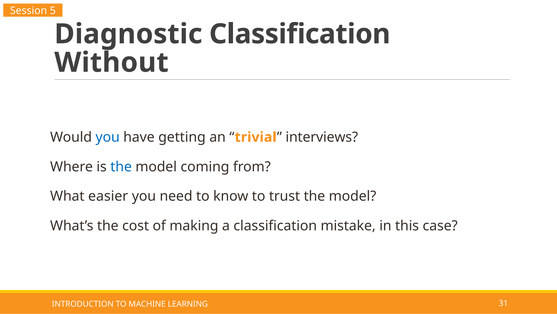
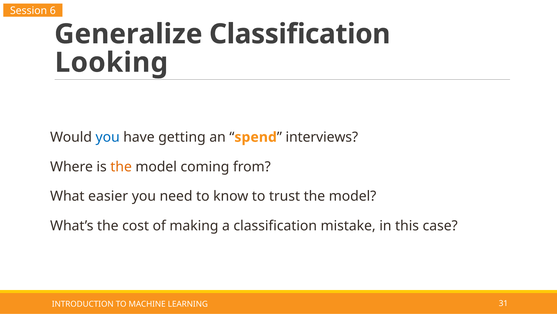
5: 5 -> 6 (53, 11)
Diagnostic: Diagnostic -> Generalize (128, 34)
Without: Without -> Looking (111, 62)
trivial: trivial -> spend (256, 137)
the colour: blue -> orange (121, 166)
